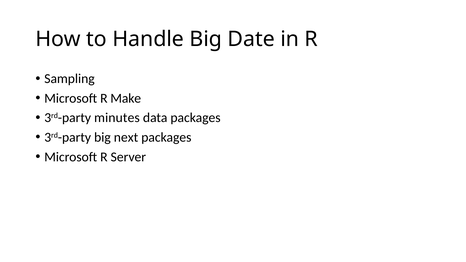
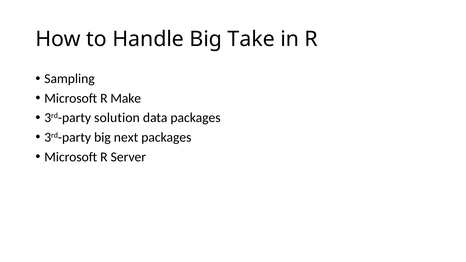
Date: Date -> Take (251, 39)
minutes: minutes -> solution (117, 118)
